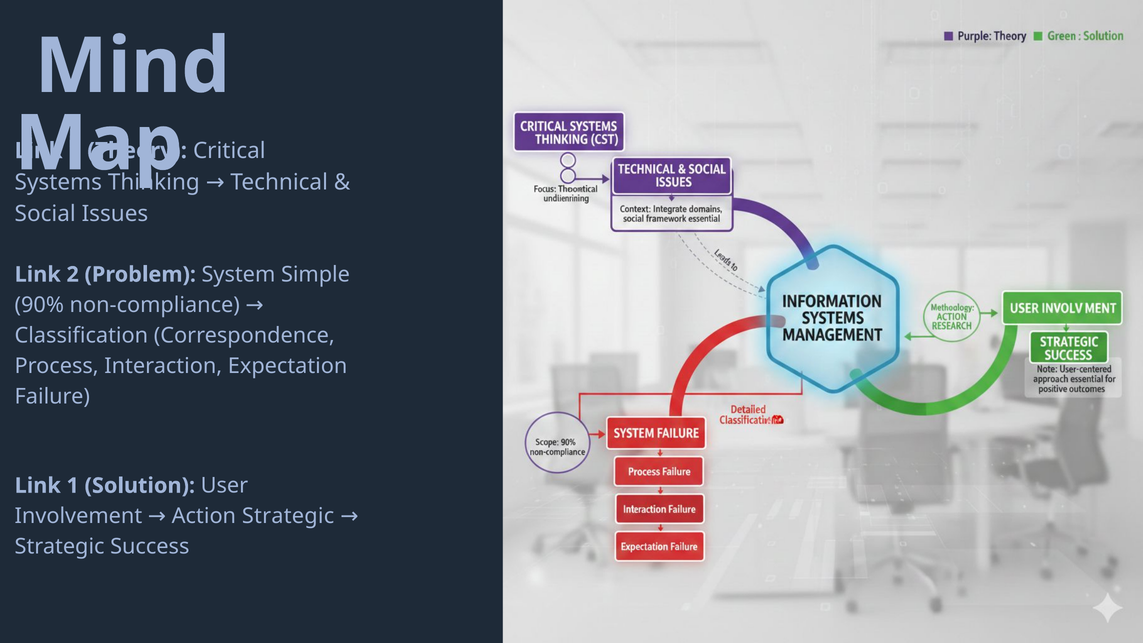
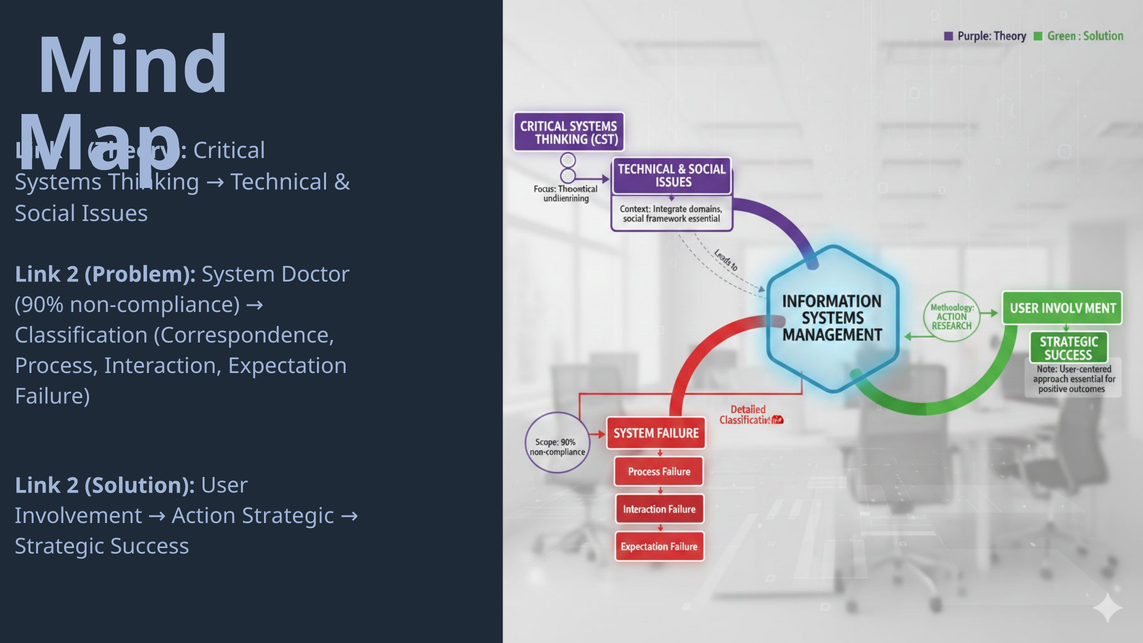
Simple: Simple -> Doctor (315, 275)
1: 1 -> 2 (73, 486)
